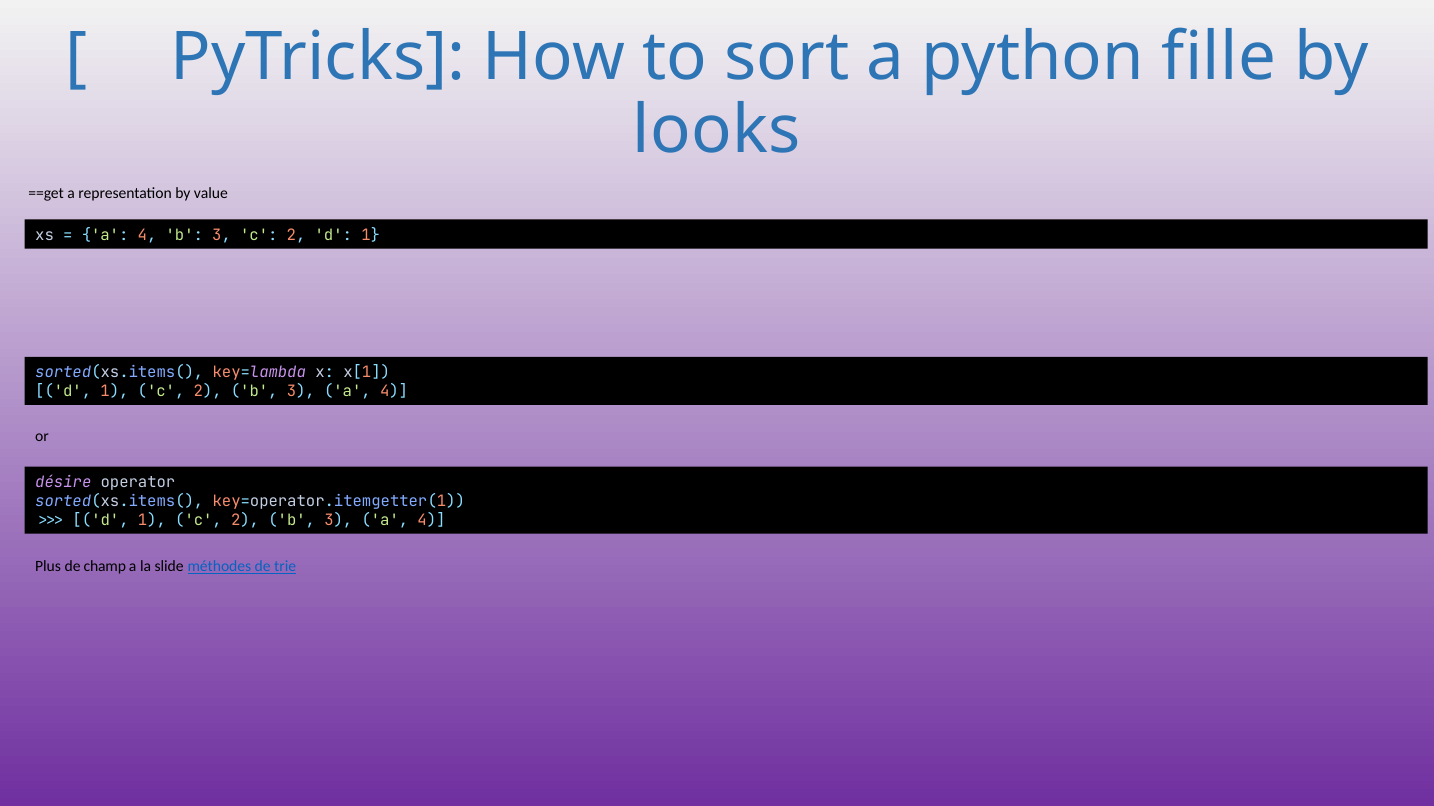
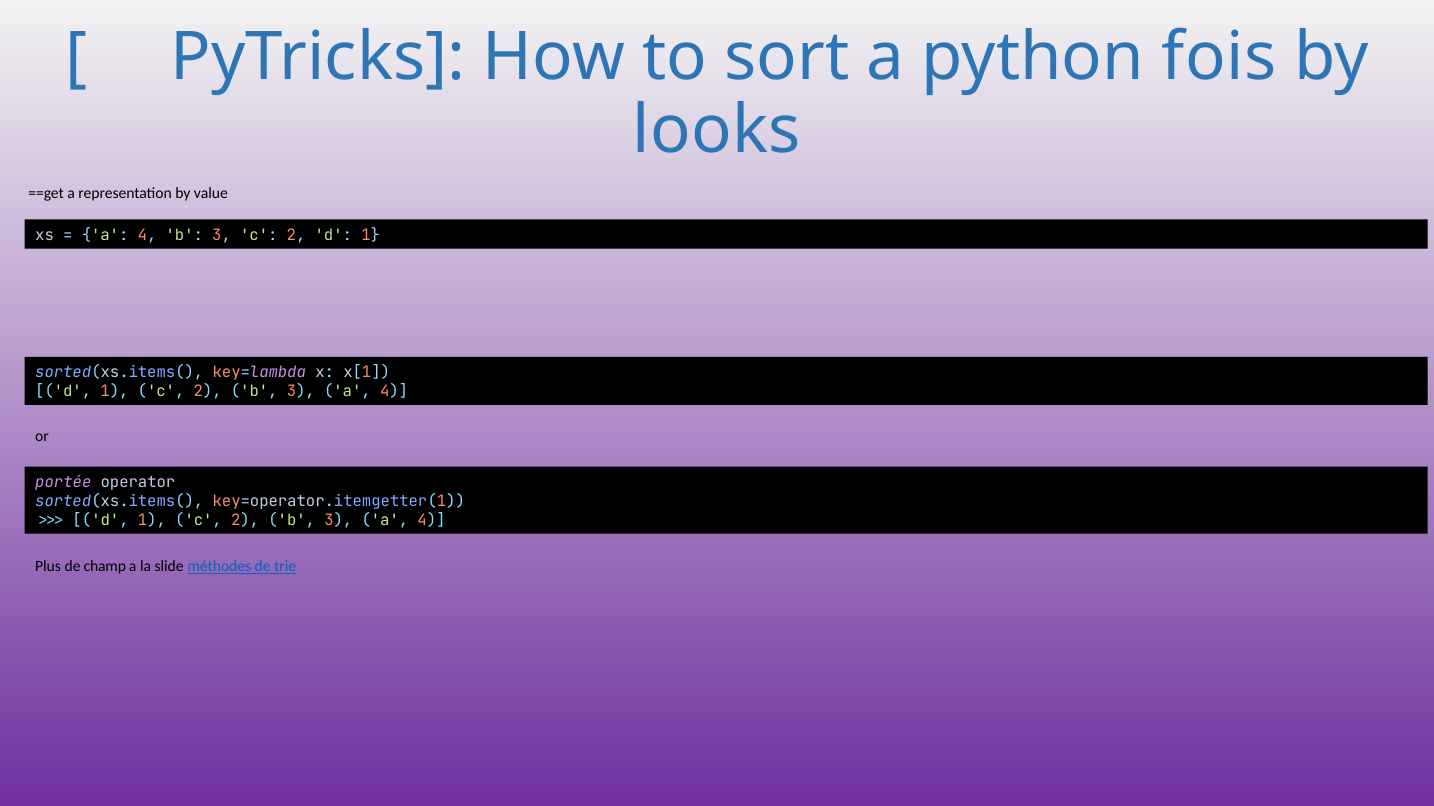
fille: fille -> fois (1219, 58)
désire: désire -> portée (63, 483)
